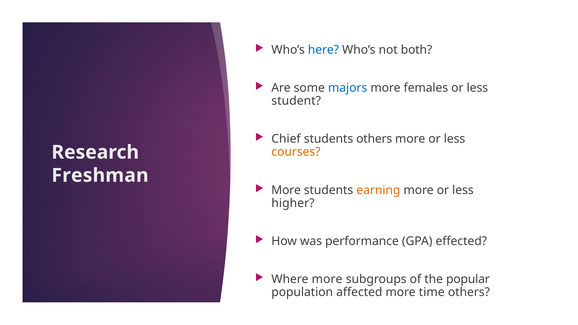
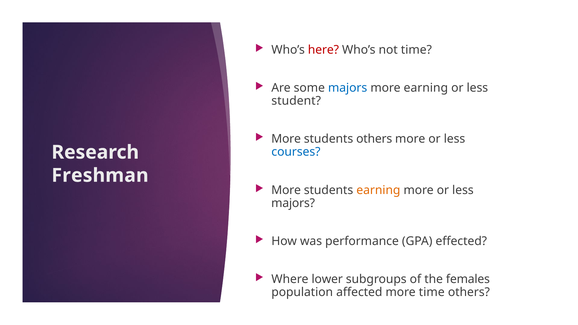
here colour: blue -> red (323, 50)
not both: both -> time (416, 50)
more females: females -> earning (426, 88)
Chief: Chief -> More (286, 139)
courses colour: orange -> blue (296, 152)
higher: higher -> majors (293, 203)
Where more: more -> lower (327, 279)
popular: popular -> females (468, 279)
